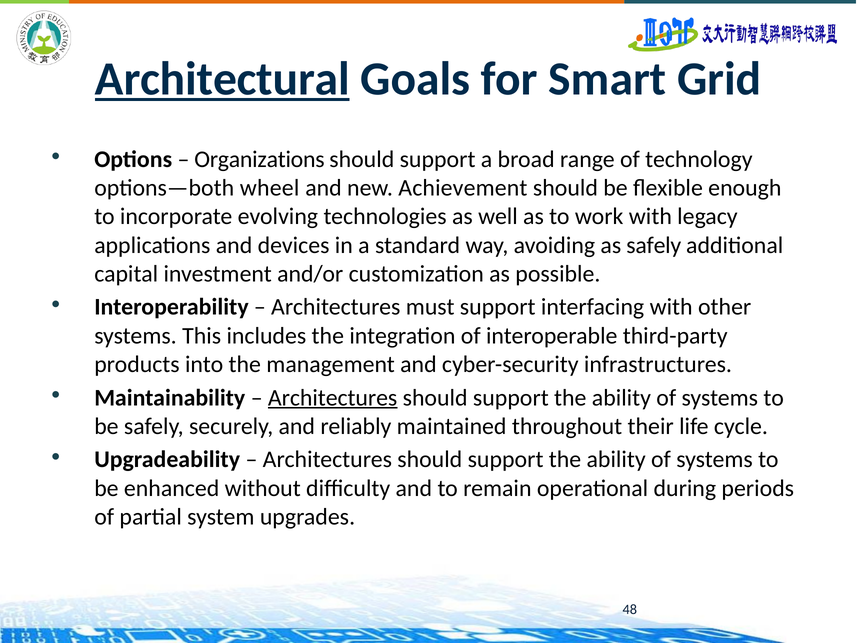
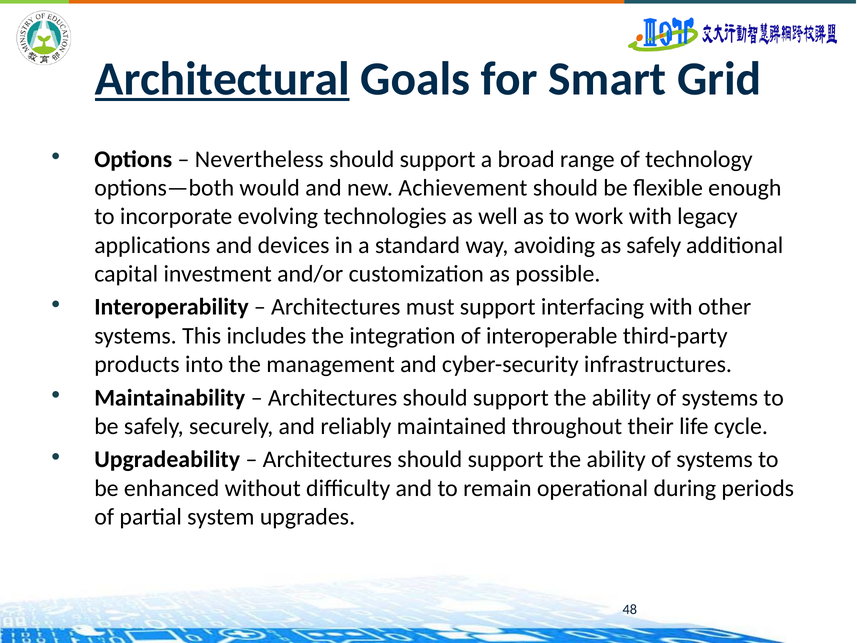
Organizations: Organizations -> Nevertheless (259, 159)
wheel: wheel -> would (270, 188)
Architectures underline: present -> none (333, 397)
